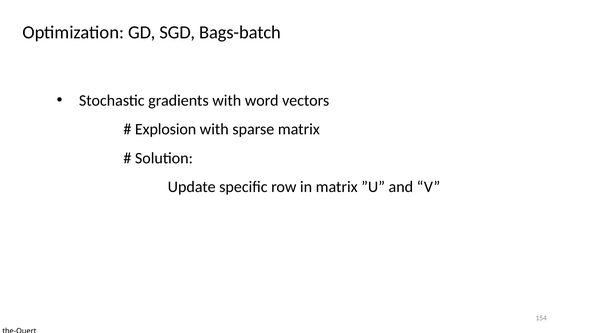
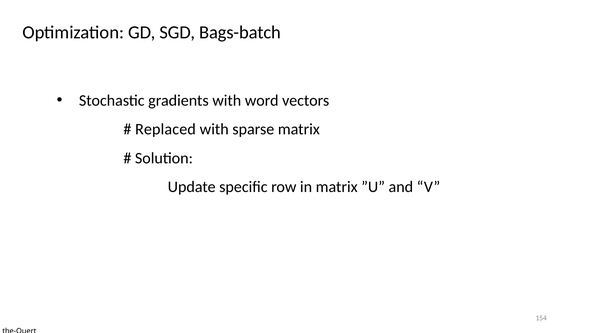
Explosion: Explosion -> Replaced (165, 129)
